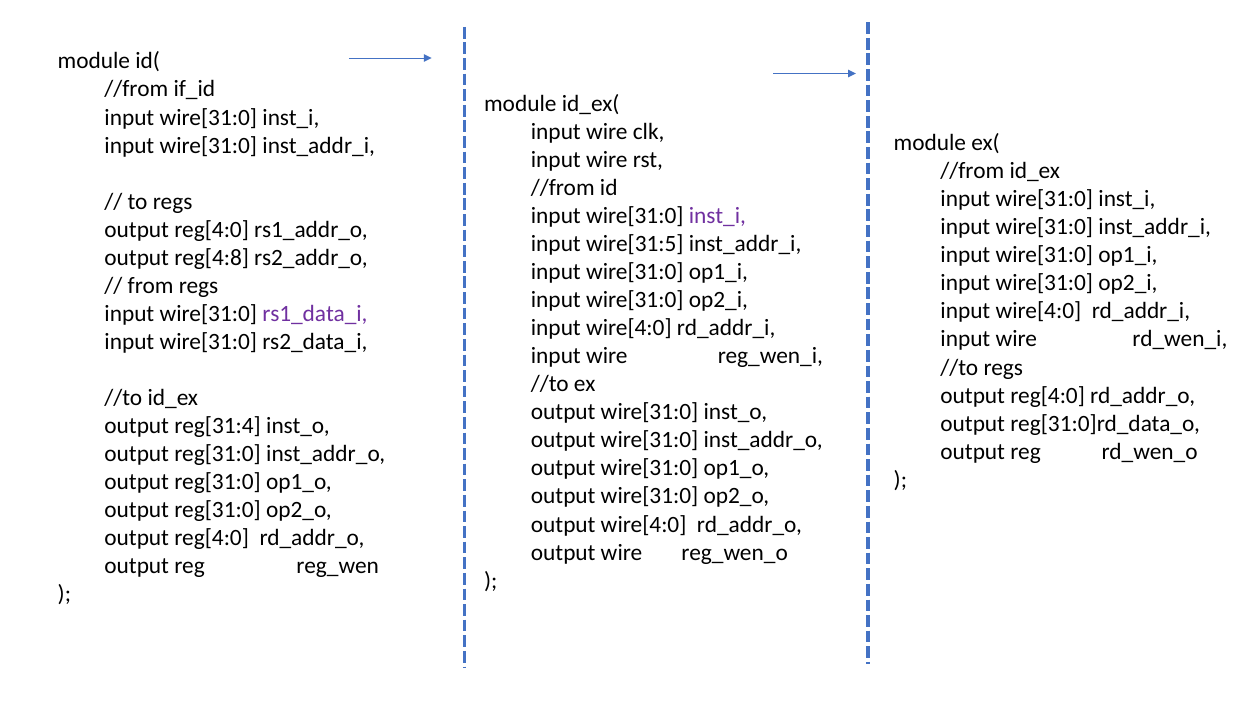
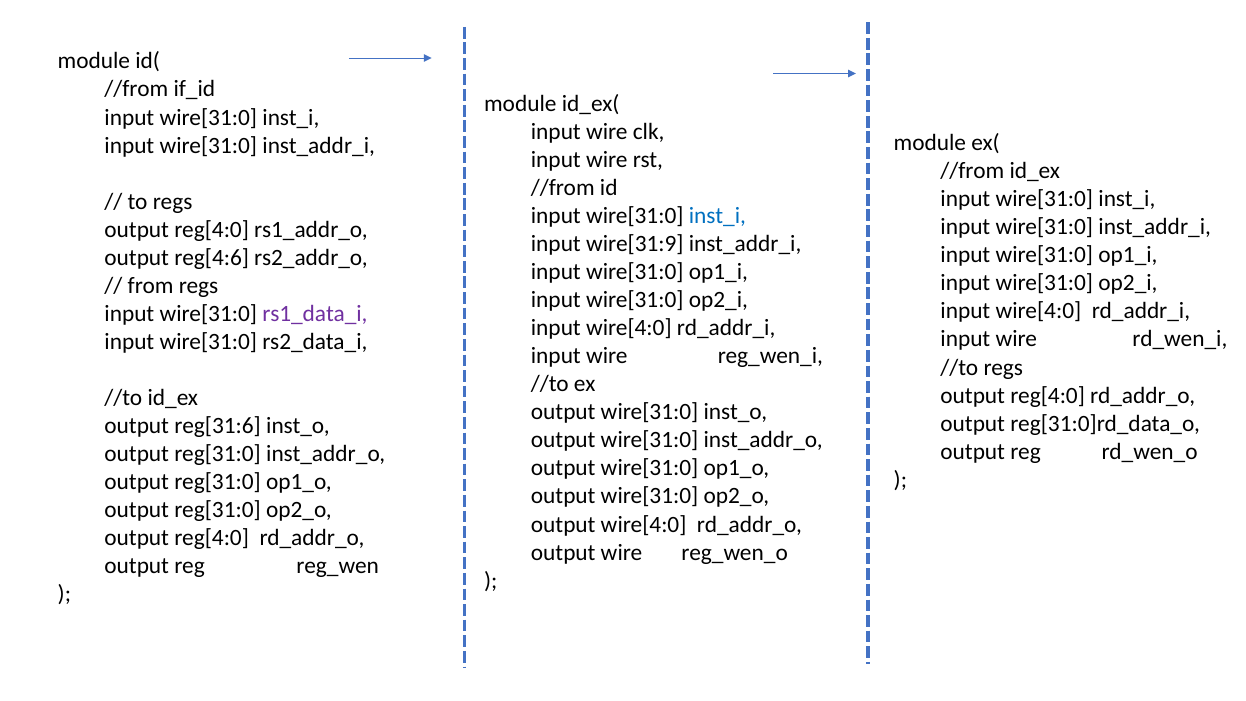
inst_i colour: purple -> blue (717, 216)
wire[31:5: wire[31:5 -> wire[31:9 (635, 244)
reg[4:8: reg[4:8 -> reg[4:6 (212, 257)
reg[31:4: reg[31:4 -> reg[31:6 (218, 426)
